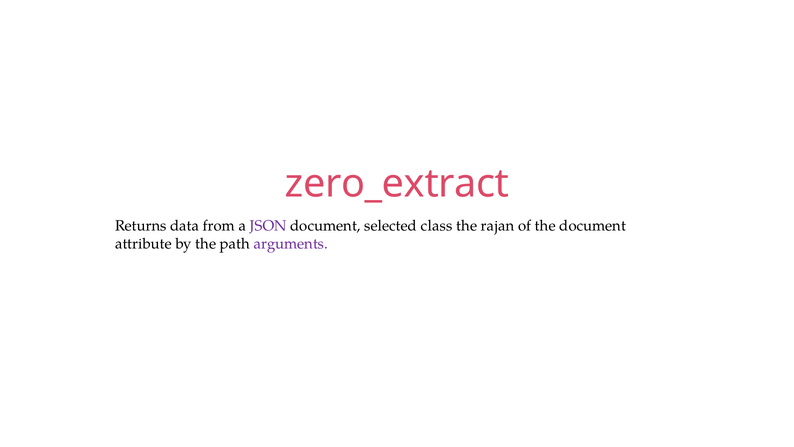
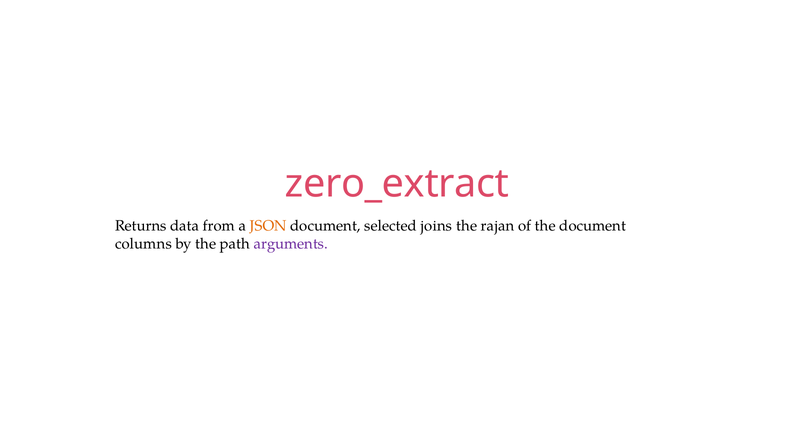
JSON colour: purple -> orange (268, 226)
class: class -> joins (437, 226)
attribute: attribute -> columns (143, 243)
